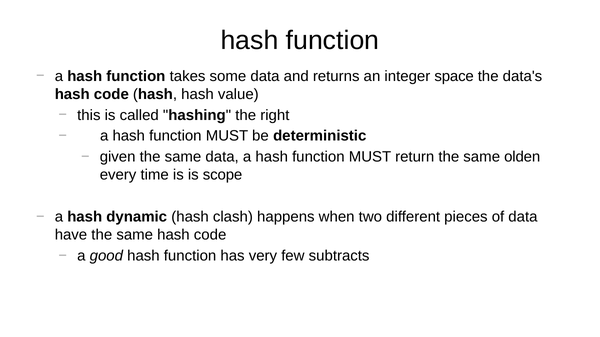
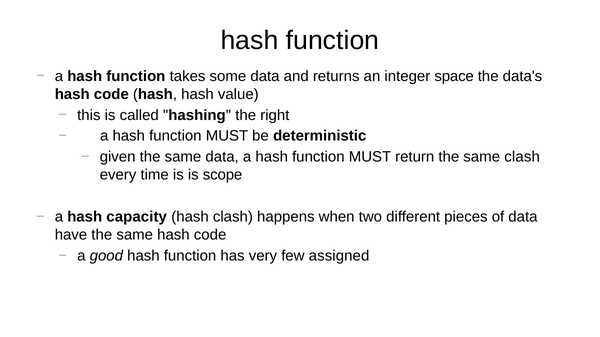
same olden: olden -> clash (522, 157)
dynamic: dynamic -> capacity (137, 217)
subtracts: subtracts -> assigned (339, 256)
